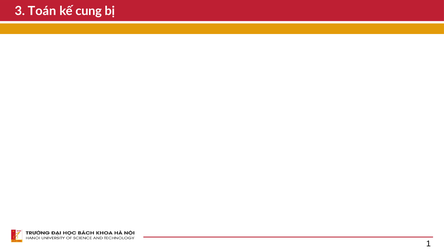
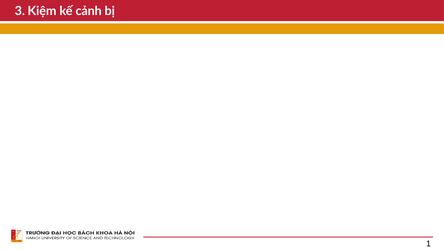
Toán: Toán -> Kiệm (42, 11)
cung: cung -> cảnh (89, 11)
